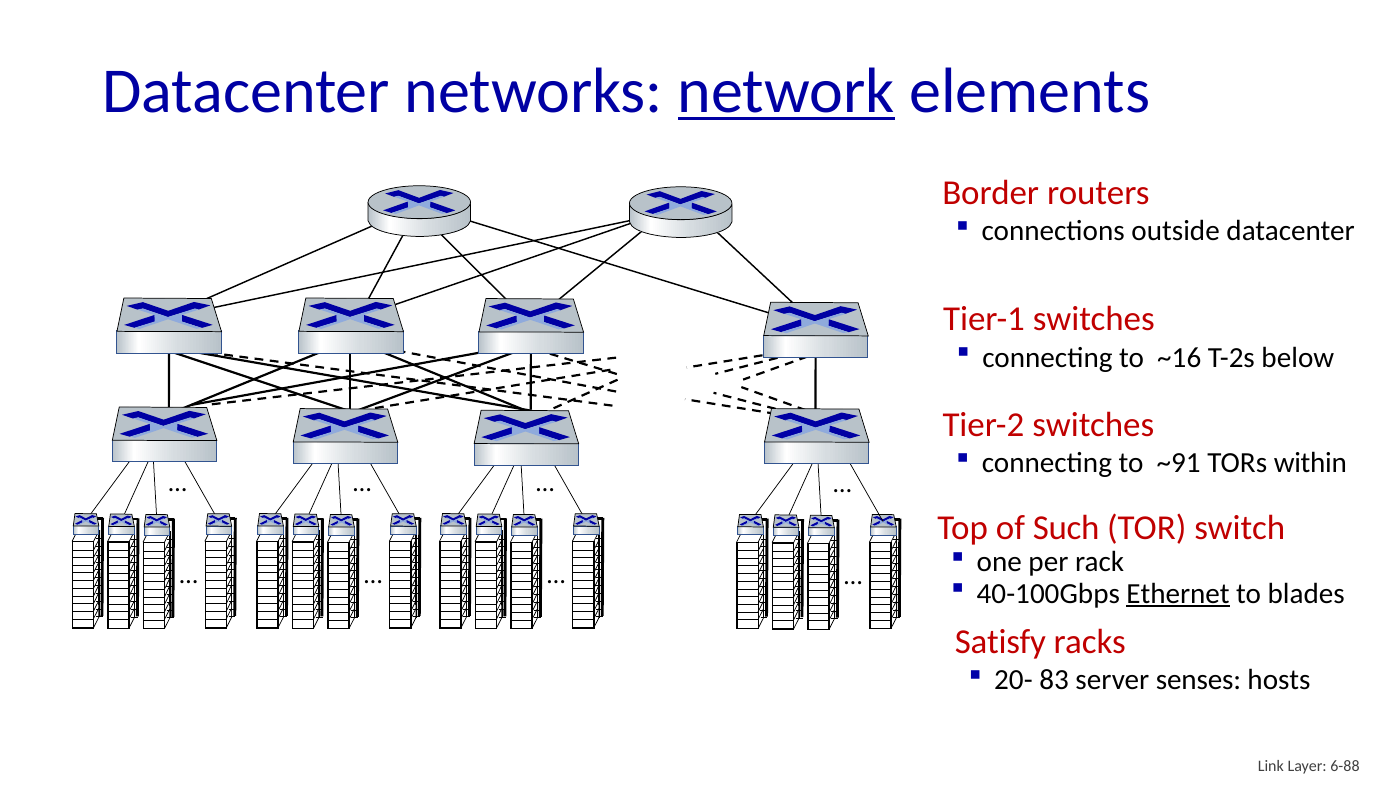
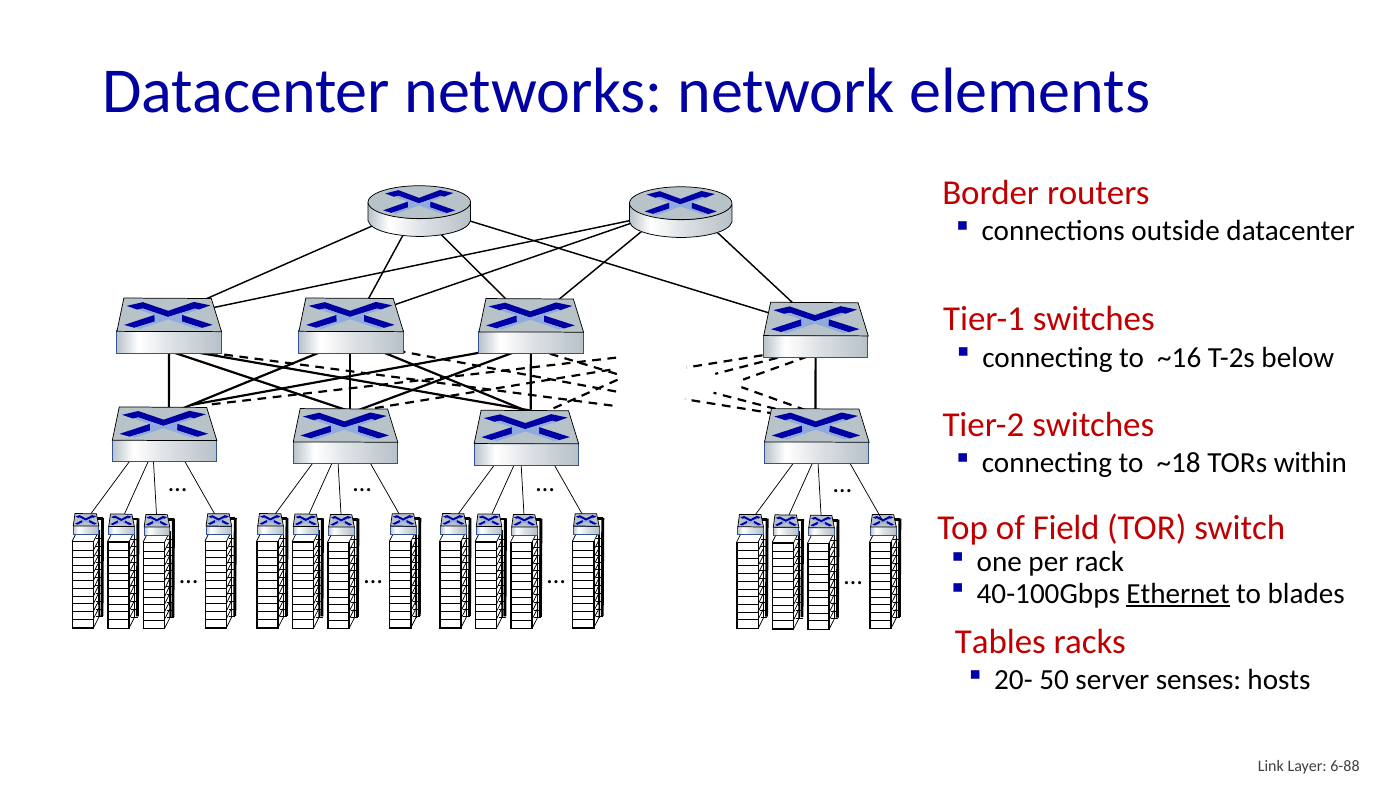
network underline: present -> none (786, 91)
~91: ~91 -> ~18 (1179, 463)
Such: Such -> Field (1066, 528)
Satisfy: Satisfy -> Tables (1000, 643)
83: 83 -> 50 (1054, 681)
